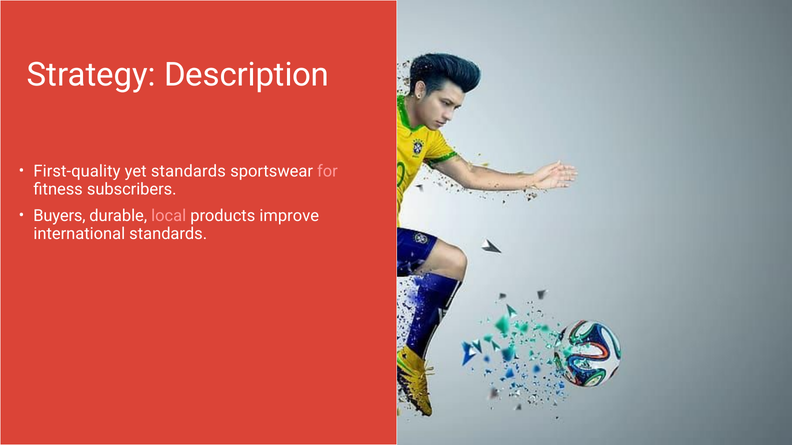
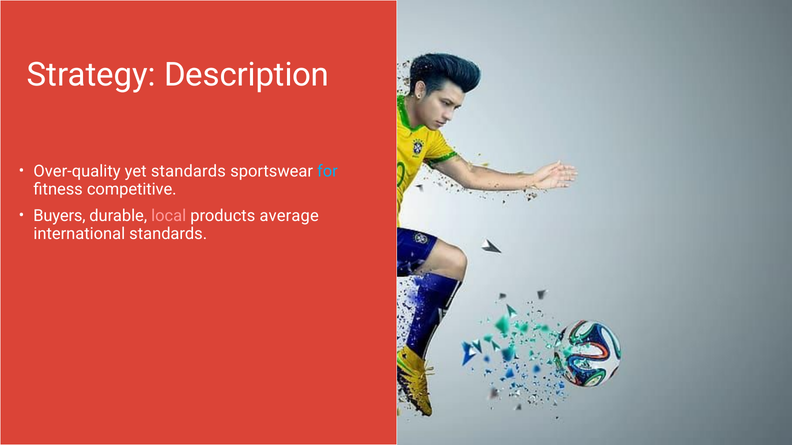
First-quality: First-quality -> Over-quality (77, 172)
for colour: pink -> light blue (327, 172)
subscribers: subscribers -> competitive (132, 190)
improve: improve -> average (289, 216)
